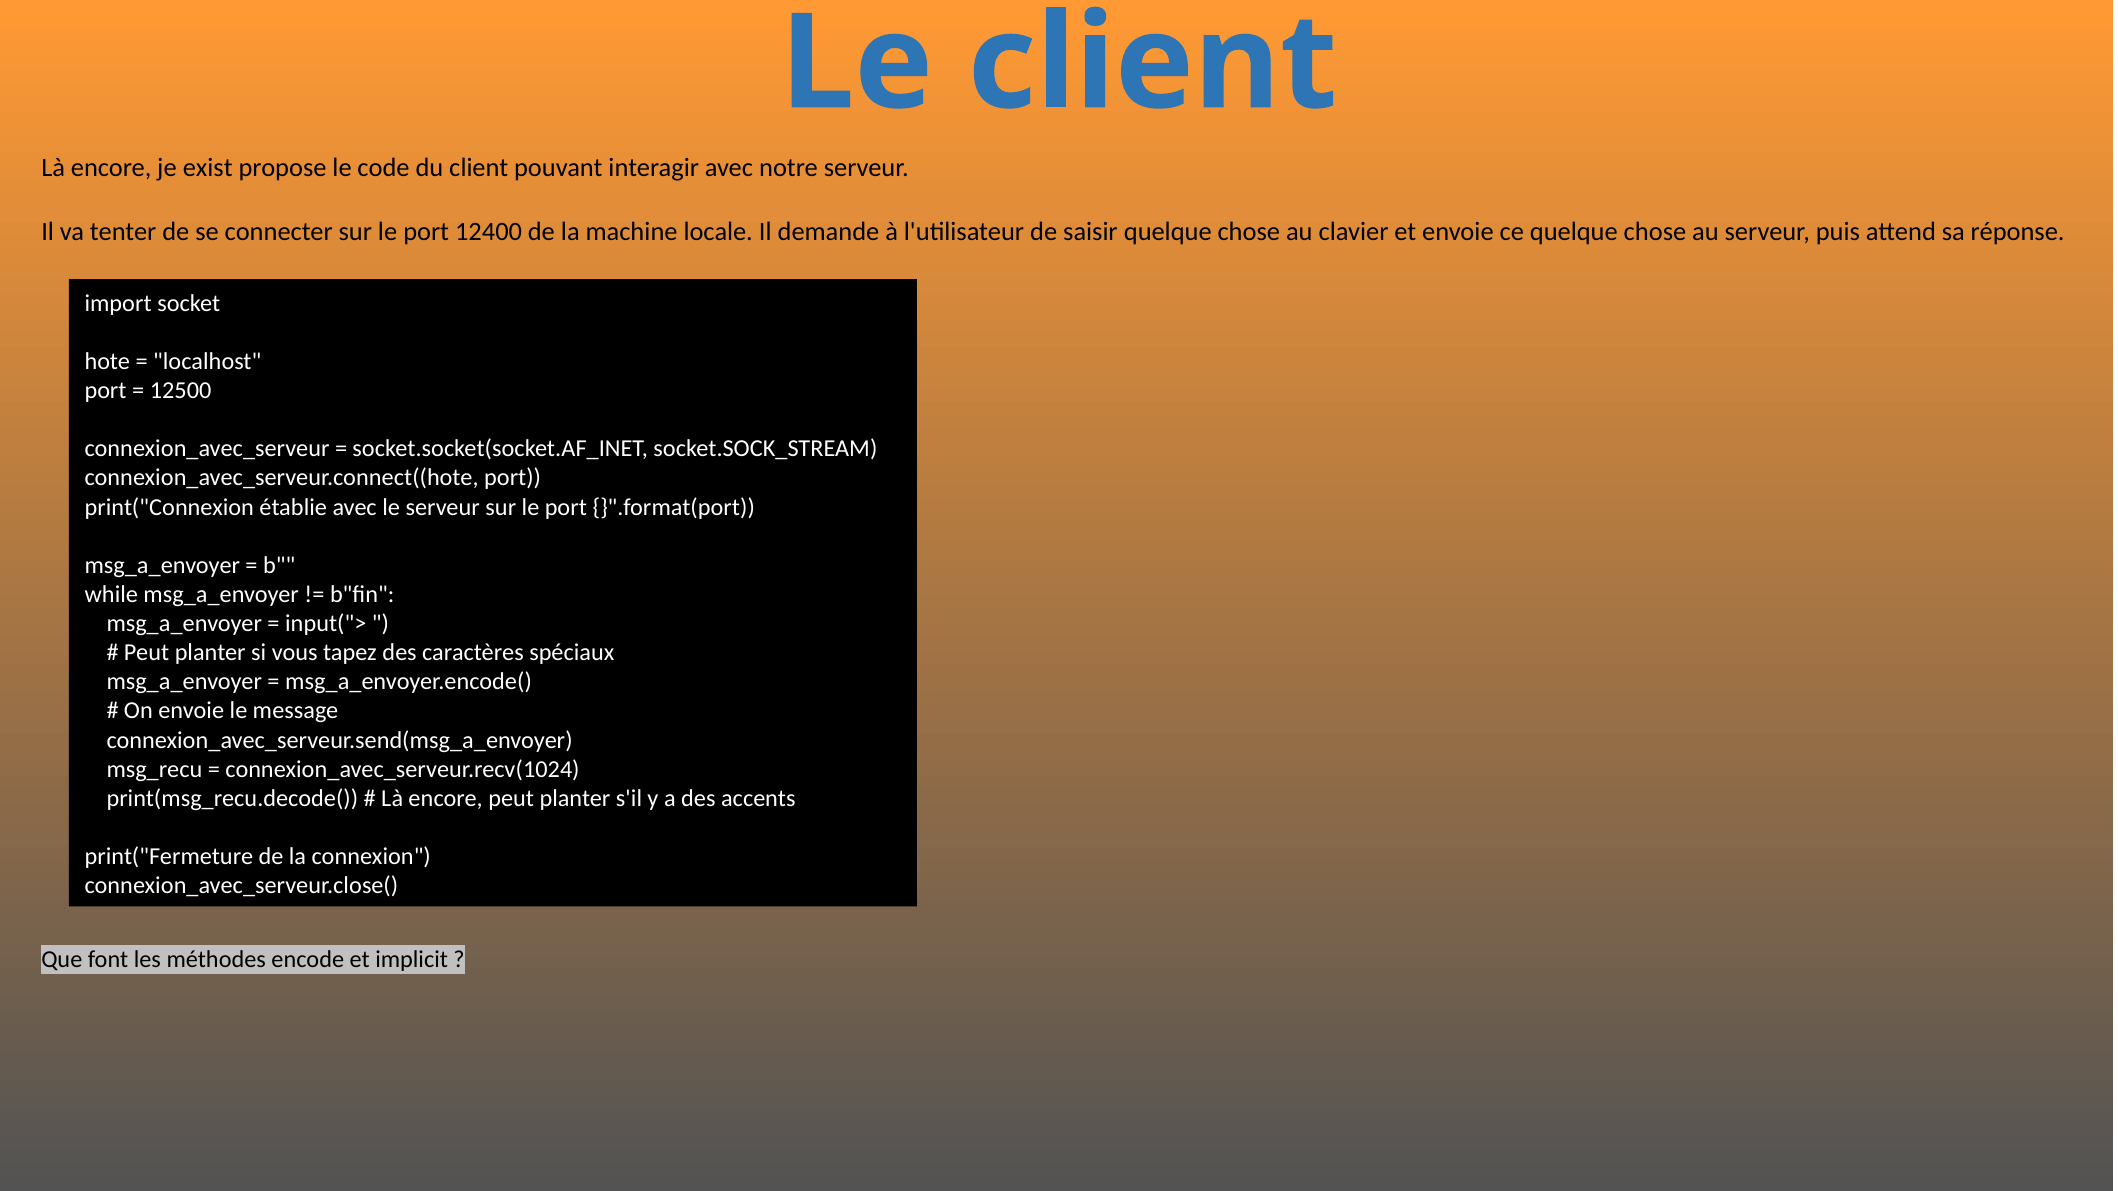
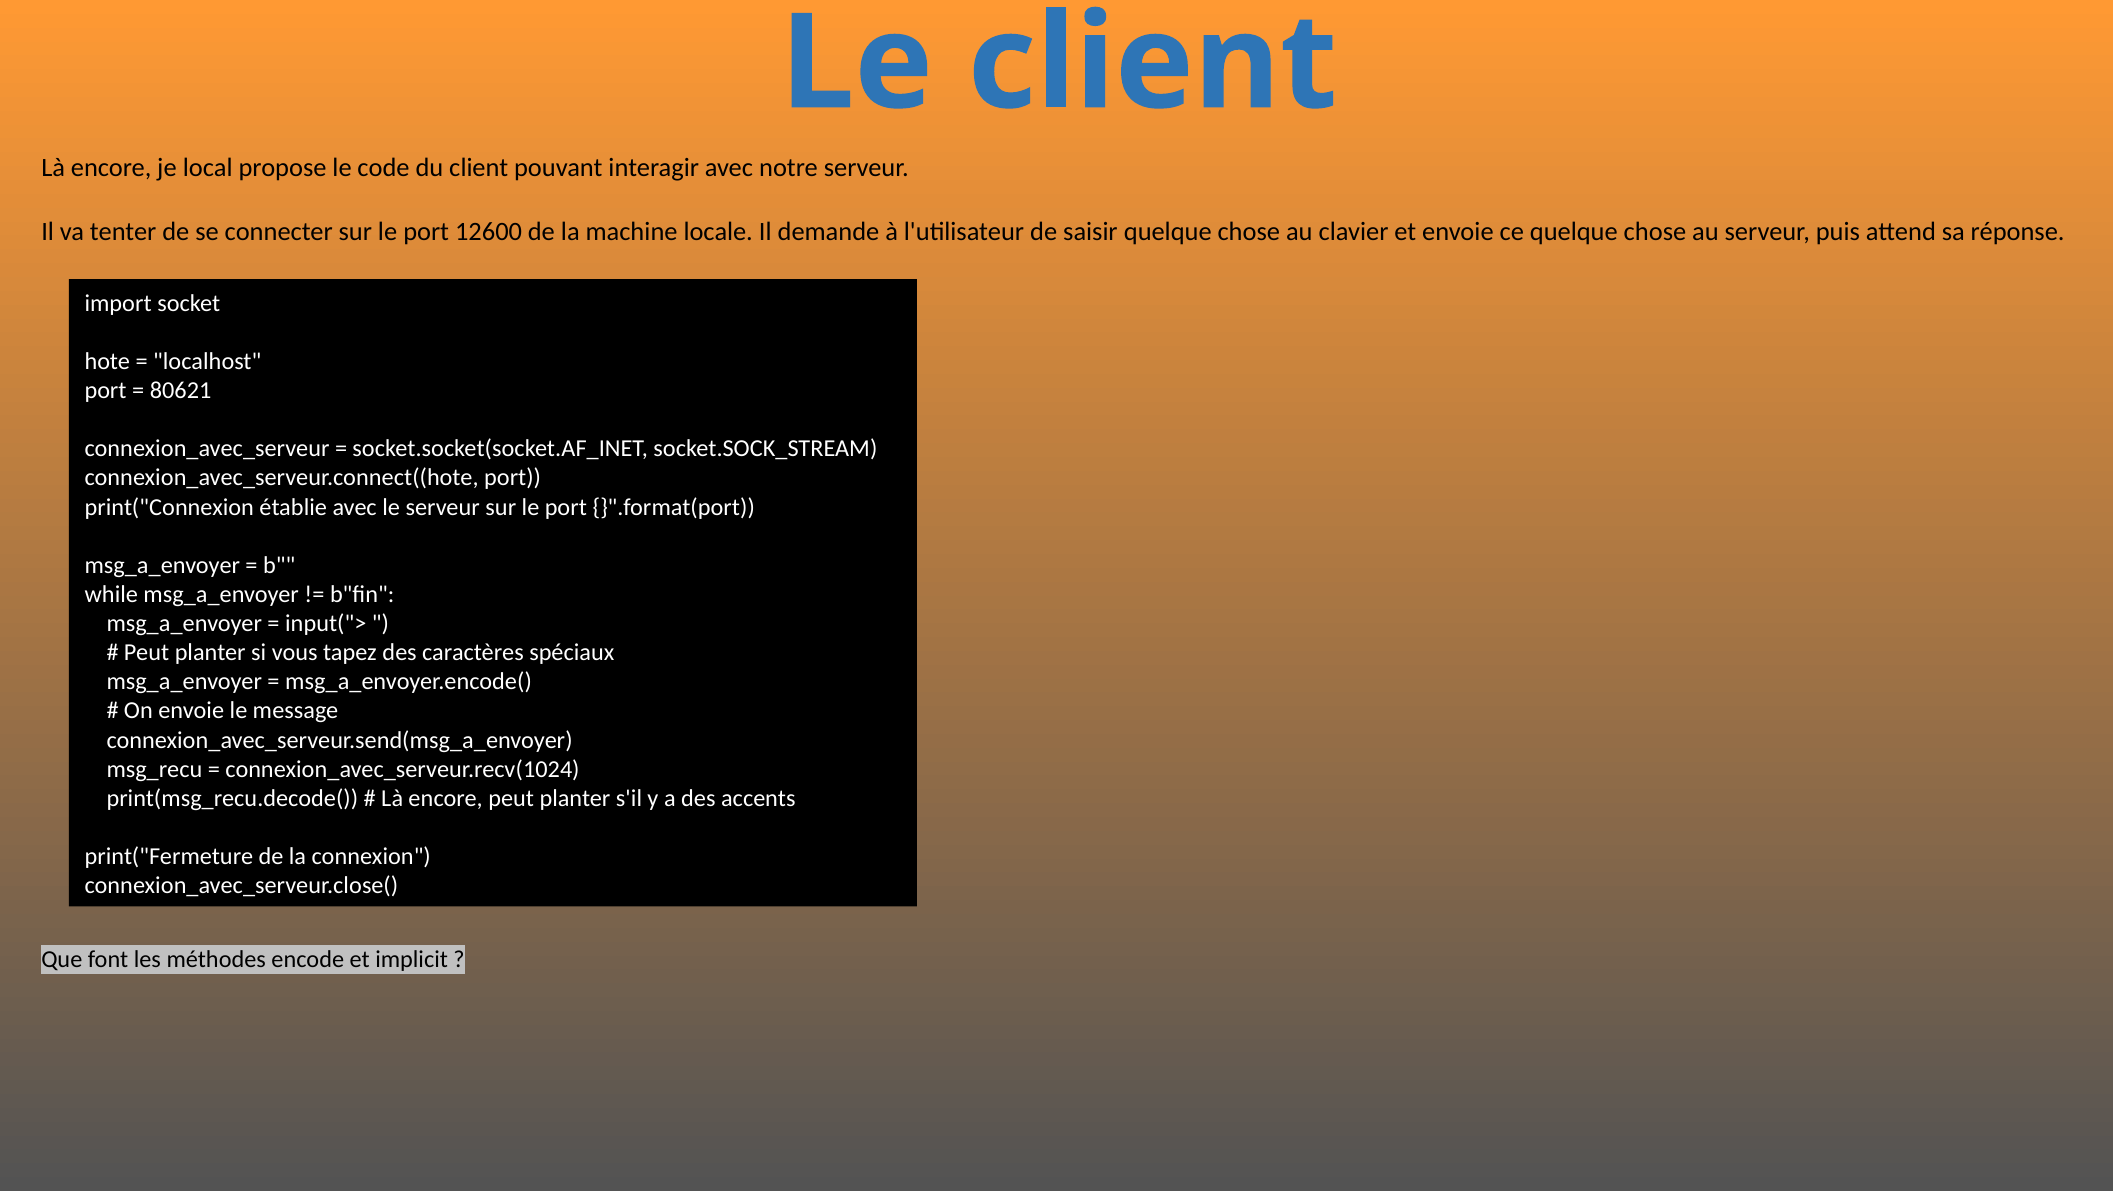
exist: exist -> local (208, 168)
12400: 12400 -> 12600 (489, 231)
12500: 12500 -> 80621 (181, 391)
